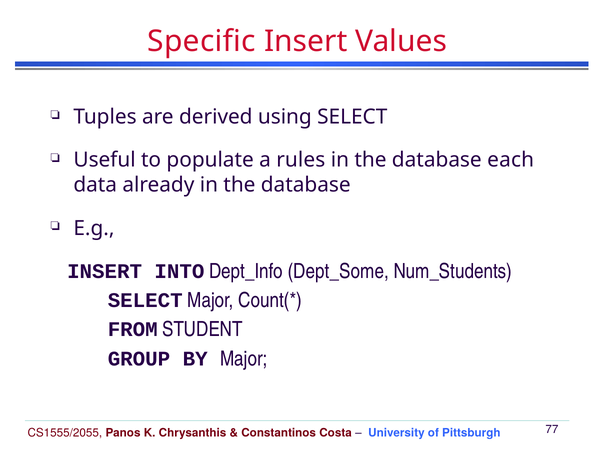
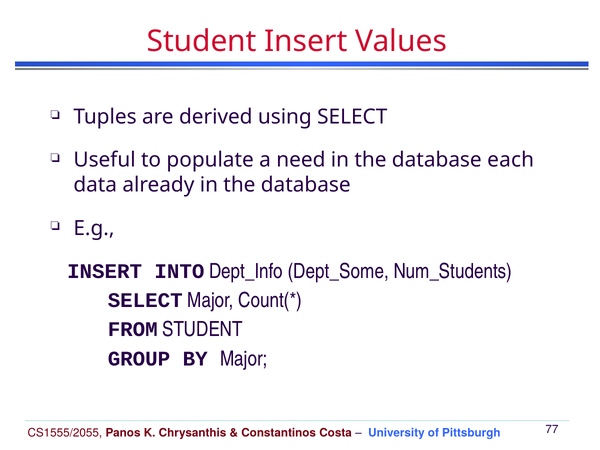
Specific: Specific -> Student (202, 41)
rules: rules -> need (301, 160)
